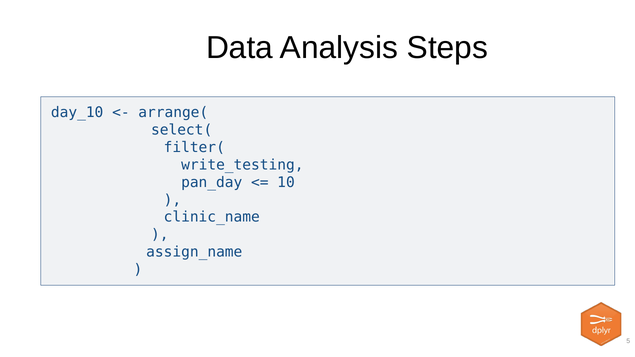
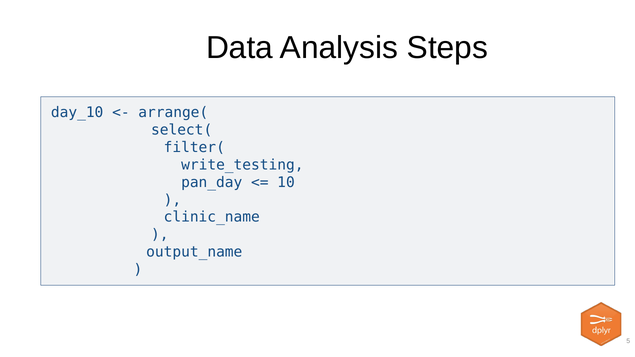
assign_name: assign_name -> output_name (194, 252)
